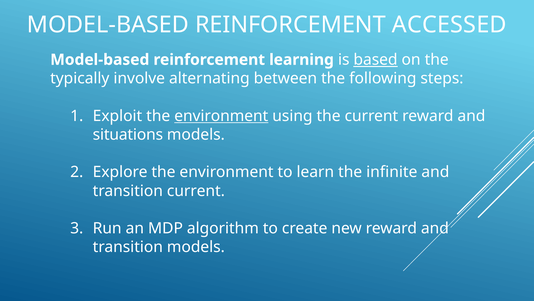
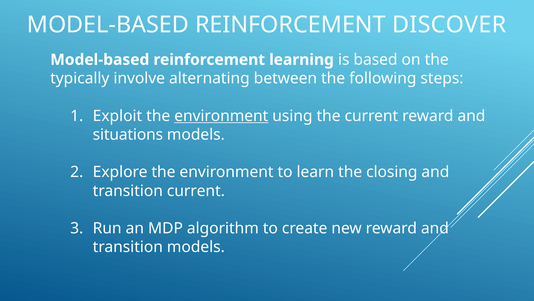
ACCESSED: ACCESSED -> DISCOVER (449, 25)
based underline: present -> none (376, 60)
infinite: infinite -> closing (392, 172)
